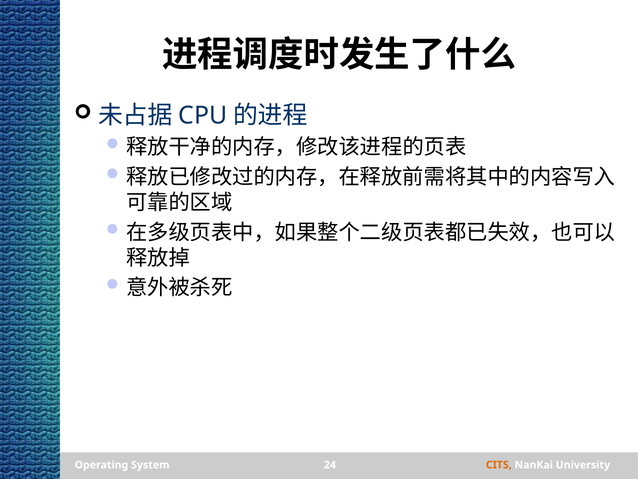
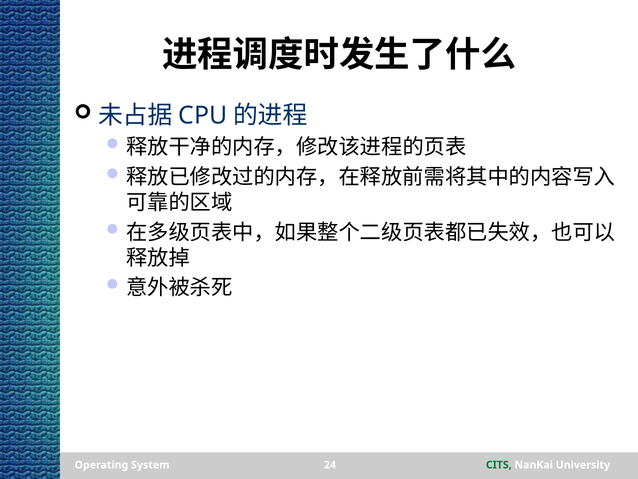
CITS colour: orange -> green (499, 464)
